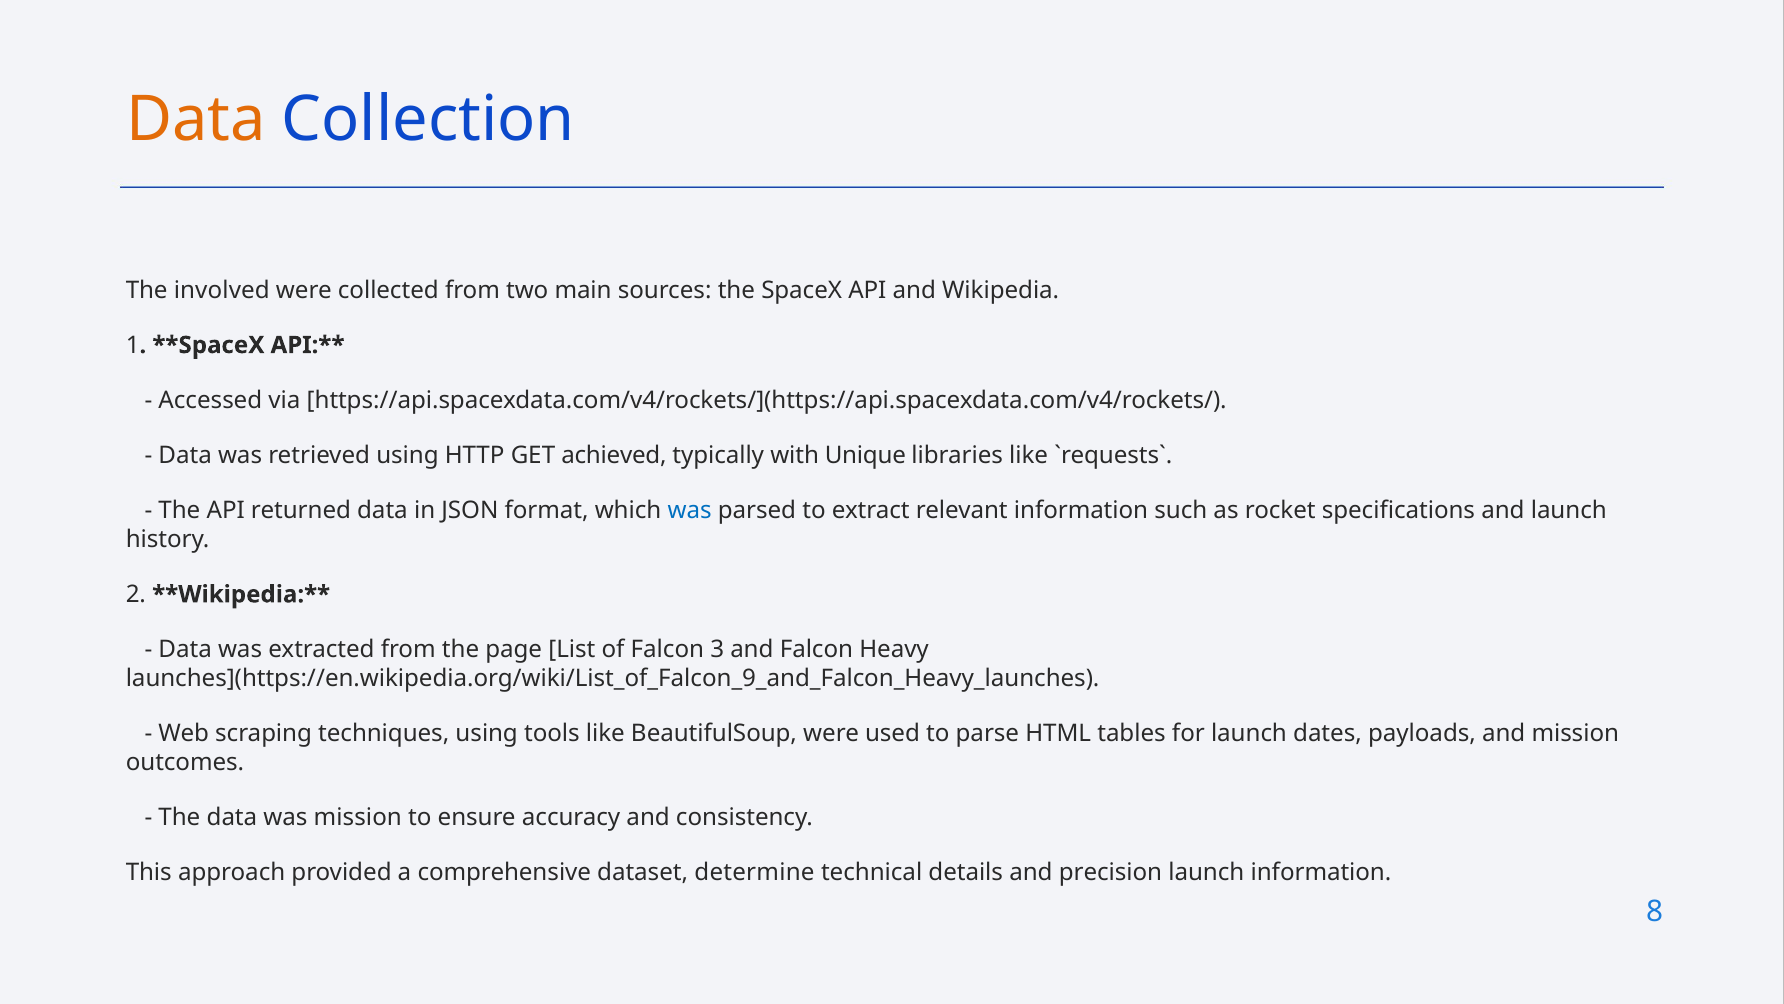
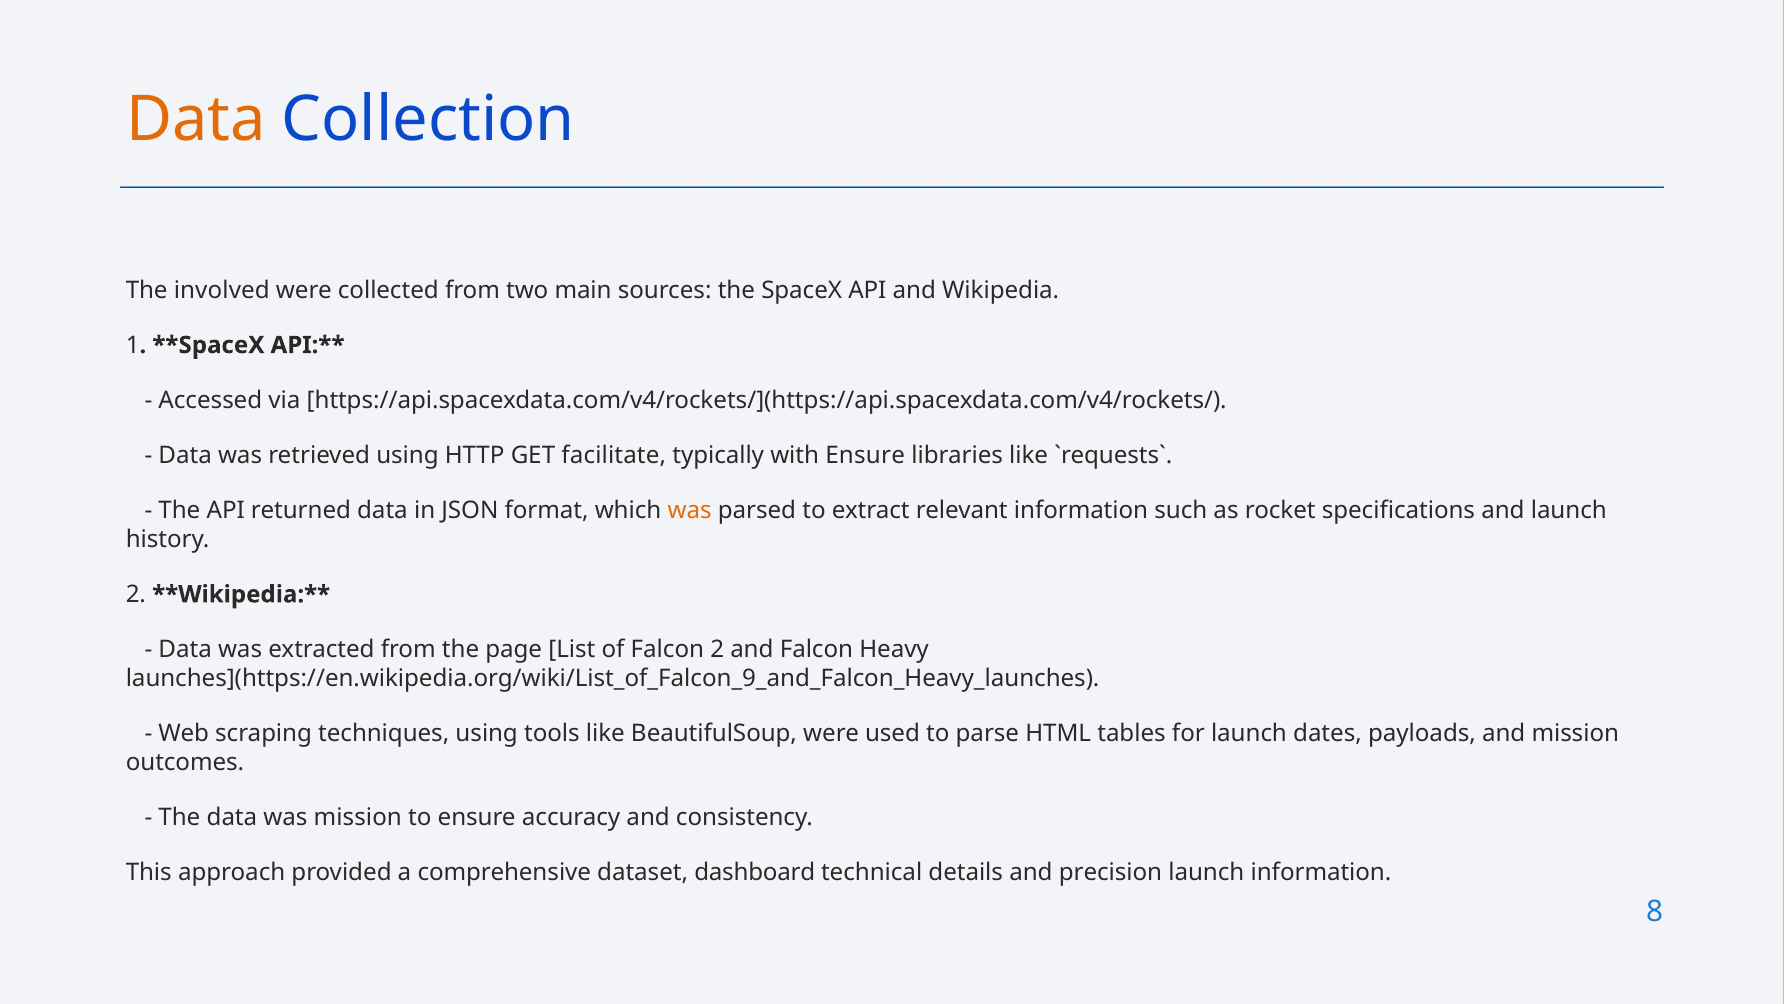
achieved: achieved -> facilitate (614, 455)
with Unique: Unique -> Ensure (865, 455)
was colour: blue -> orange (690, 510)
Falcon 3: 3 -> 2 (717, 649)
determine: determine -> dashboard (755, 872)
